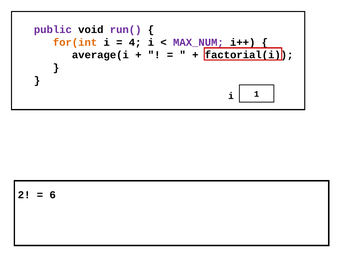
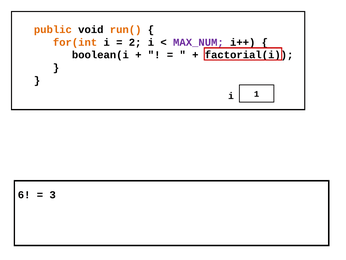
public colour: purple -> orange (53, 30)
run( colour: purple -> orange (126, 30)
4: 4 -> 2 (135, 42)
average(i: average(i -> boolean(i (100, 55)
2: 2 -> 6 (24, 194)
6: 6 -> 3 (53, 194)
